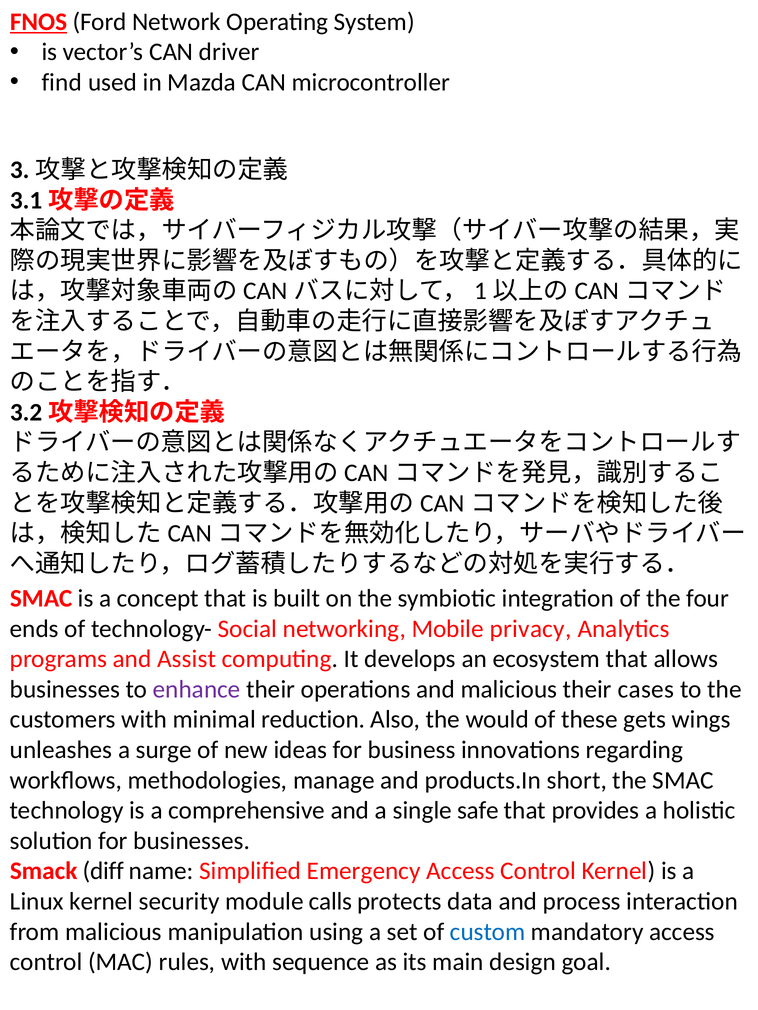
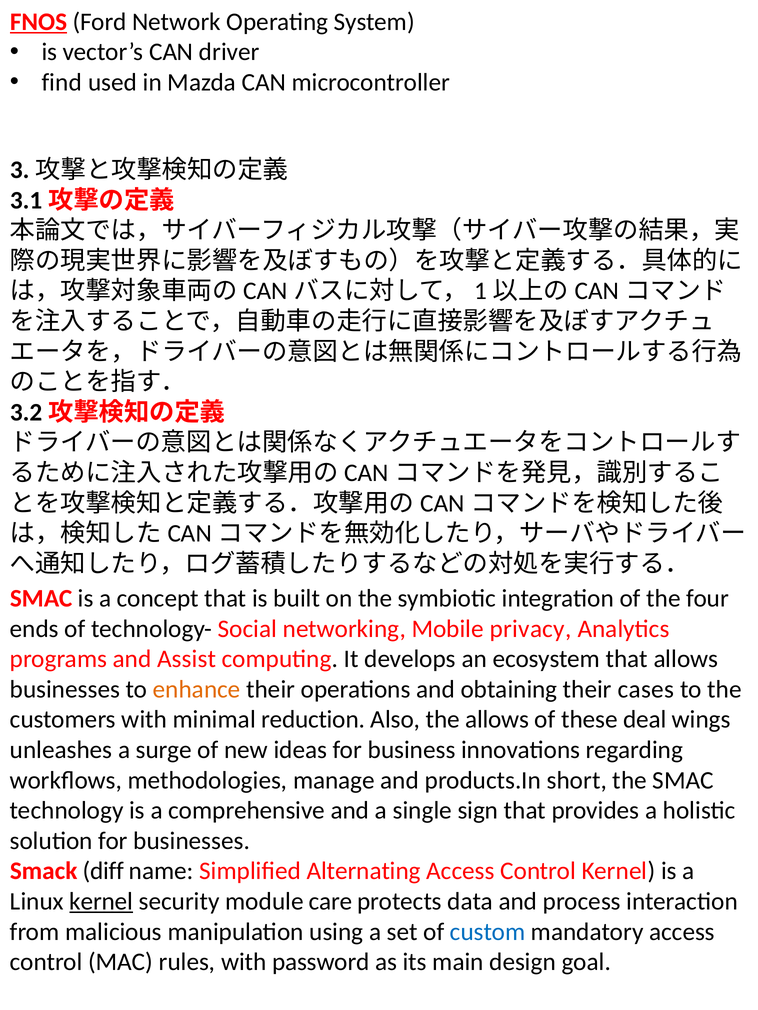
enhance colour: purple -> orange (197, 690)
and malicious: malicious -> obtaining (509, 690)
the would: would -> allows (497, 720)
gets: gets -> deal (645, 720)
safe: safe -> sign (478, 811)
Emergency: Emergency -> Alternating (364, 872)
kernel underline: none -> present (101, 902)
calls: calls -> care (330, 902)
sequence: sequence -> password (321, 963)
